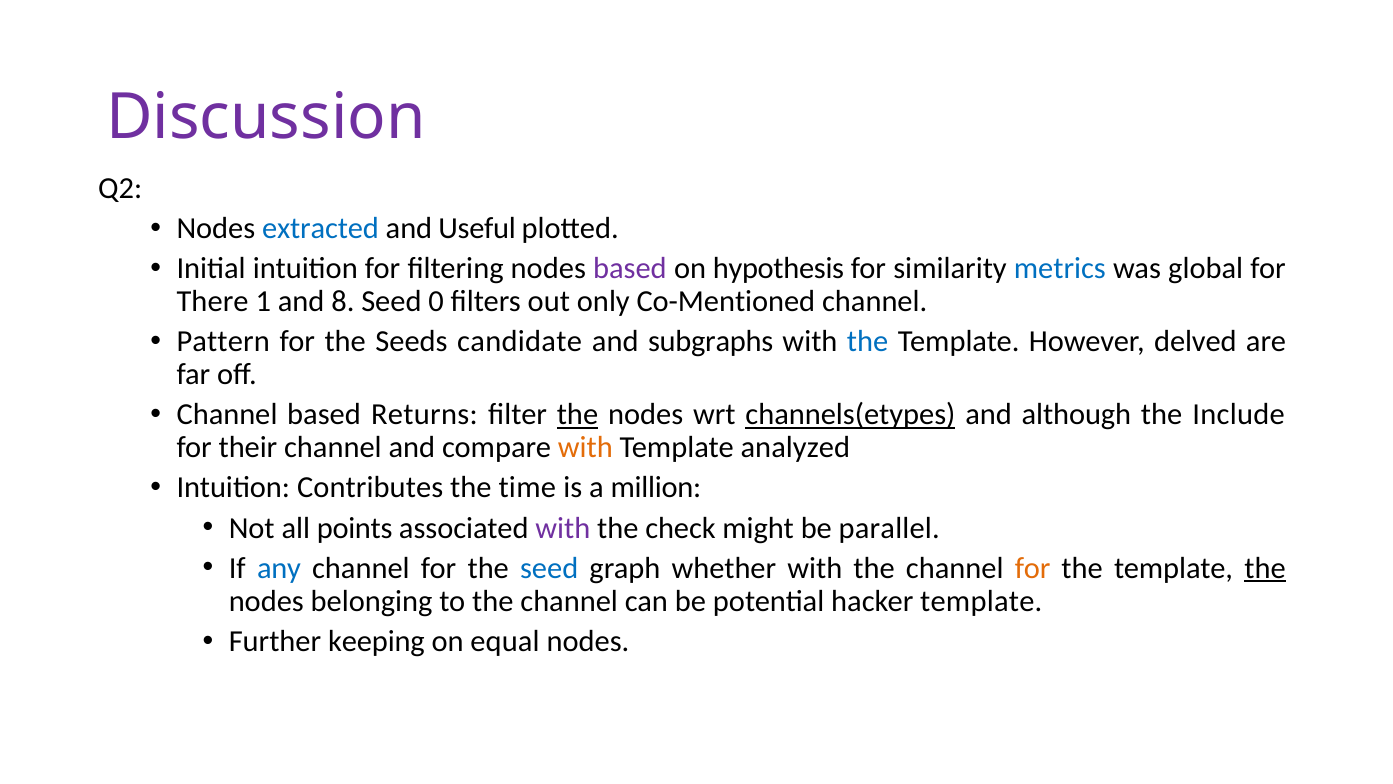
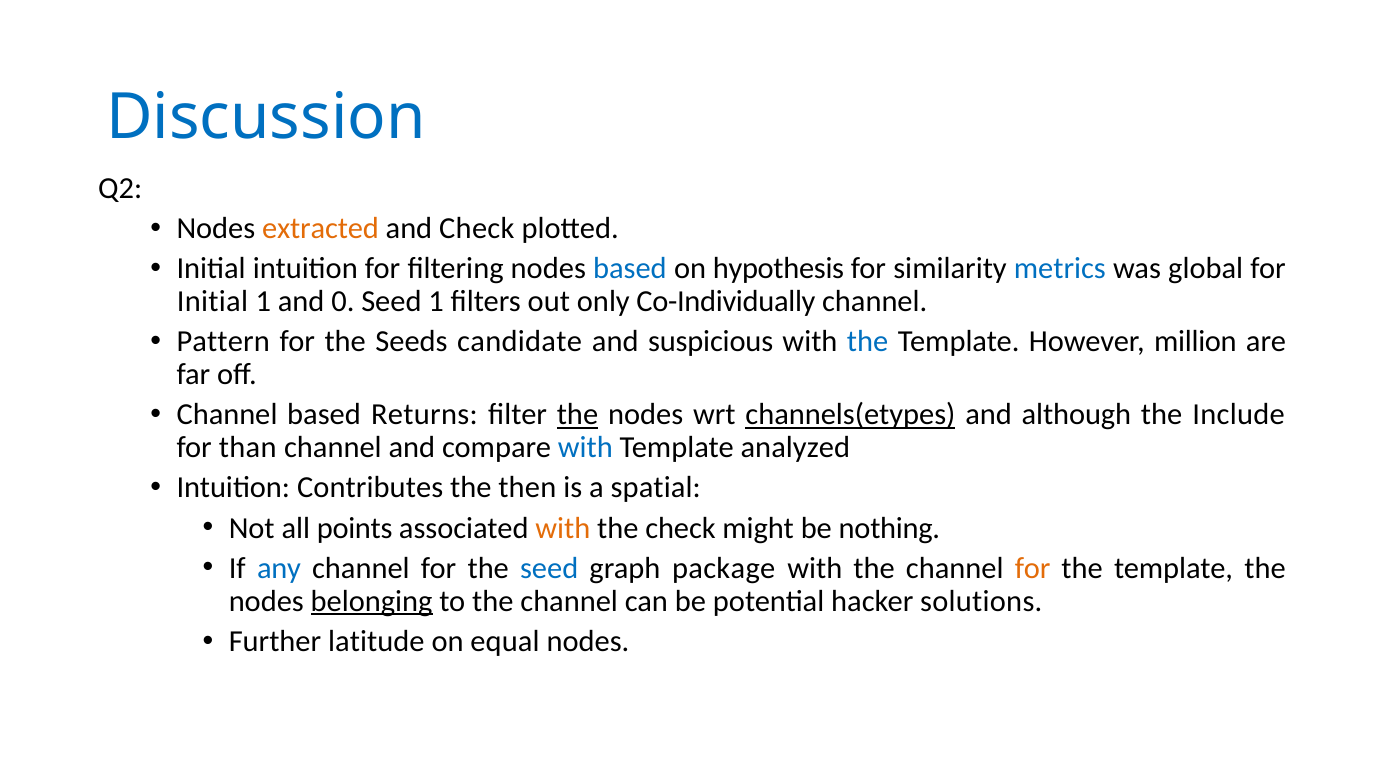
Discussion colour: purple -> blue (266, 117)
extracted colour: blue -> orange (320, 228)
and Useful: Useful -> Check (477, 228)
based colour: purple -> blue (630, 268)
There: There -> Initial (212, 301)
8: 8 -> 0 (343, 301)
Seed 0: 0 -> 1 (436, 301)
Co-Mentioned: Co-Mentioned -> Co-Individually (726, 301)
subgraphs: subgraphs -> suspicious (711, 341)
delved: delved -> million (1195, 341)
their: their -> than (248, 447)
with colour: orange -> blue (585, 447)
time: time -> then (527, 488)
million: million -> spatial (656, 488)
with colour: purple -> orange (563, 528)
parallel: parallel -> nothing (889, 528)
whether: whether -> package (724, 568)
the underline: present -> none (1265, 568)
belonging underline: none -> present (372, 601)
hacker template: template -> solutions (981, 601)
keeping: keeping -> latitude (376, 641)
